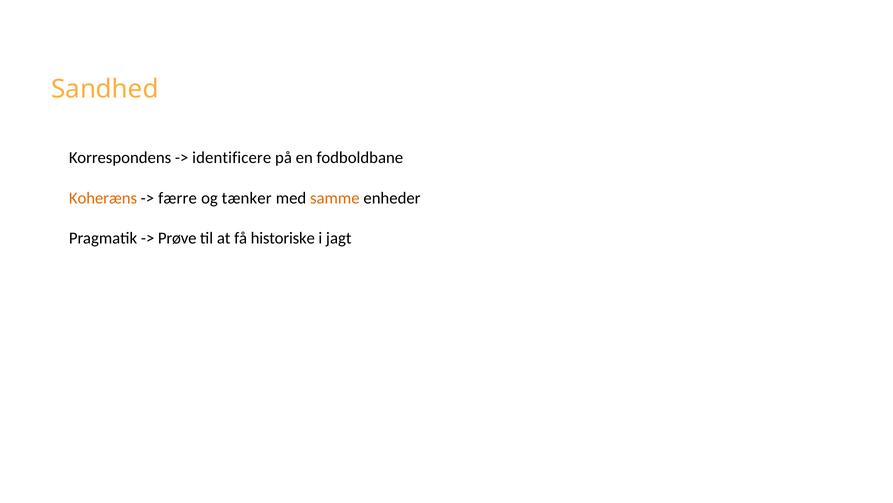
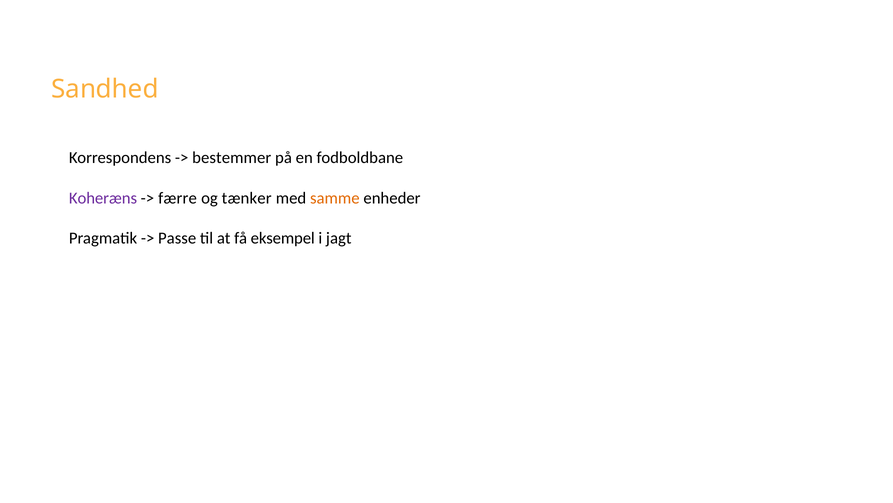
identificere: identificere -> bestemmer (232, 158)
Koheræns colour: orange -> purple (103, 198)
Prøve: Prøve -> Passe (177, 238)
historiske: historiske -> eksempel (283, 238)
